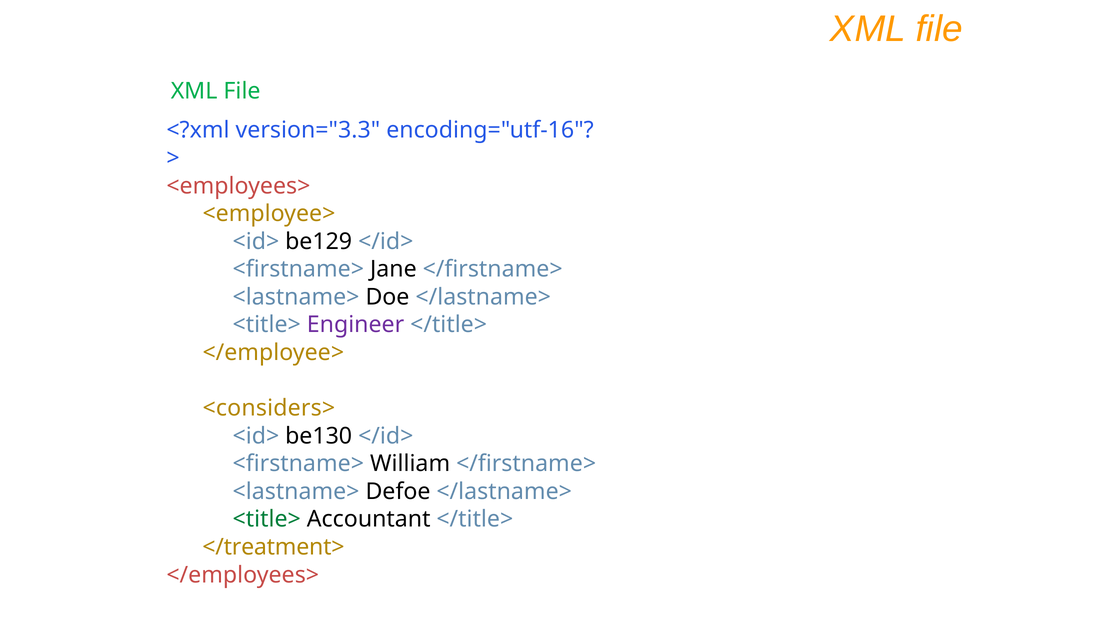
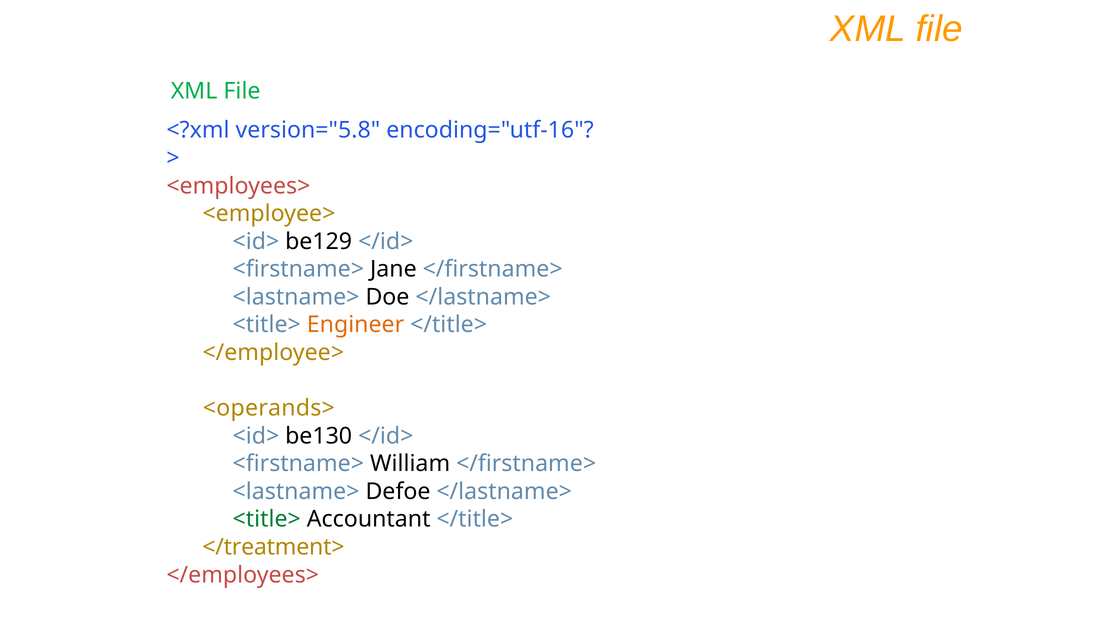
version="3.3: version="3.3 -> version="5.8 (308, 130)
Engineer colour: purple -> orange (356, 324)
<considers>: <considers> -> <operands> (269, 408)
